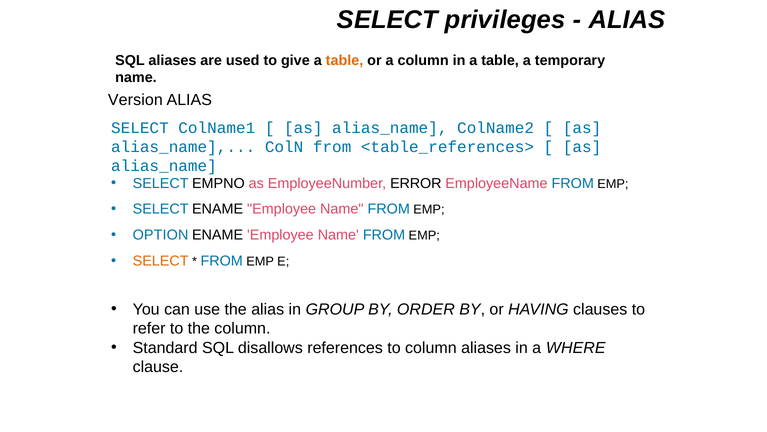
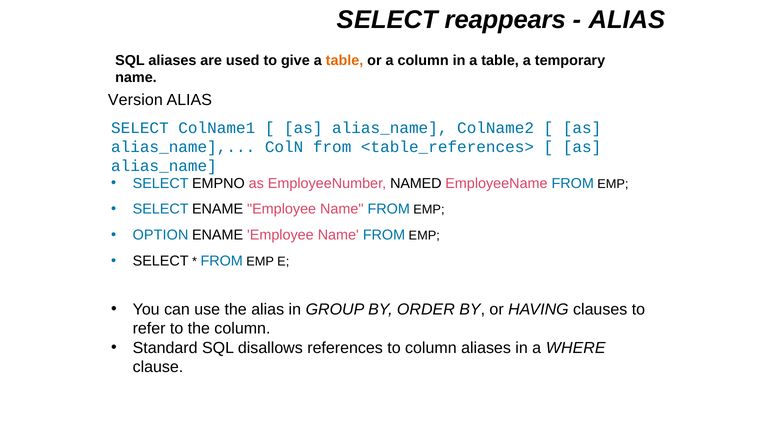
privileges: privileges -> reappears (505, 20)
ERROR: ERROR -> NAMED (416, 183)
SELECT colour: orange -> black (161, 261)
